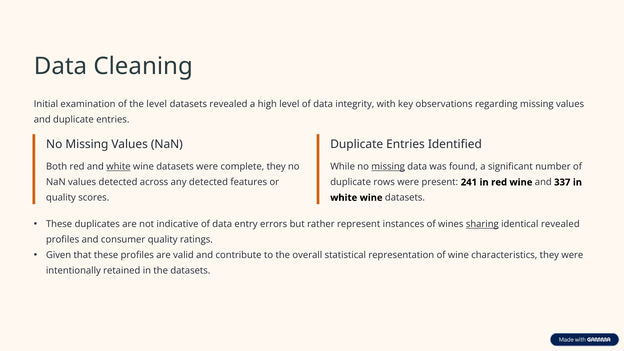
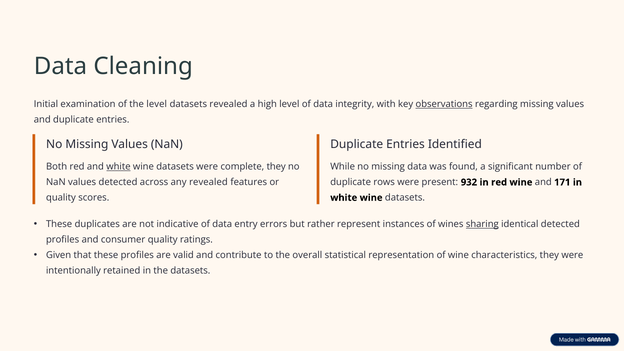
observations underline: none -> present (444, 104)
missing underline: present -> none (388, 167)
any detected: detected -> revealed (208, 182)
241: 241 -> 932 (469, 182)
337: 337 -> 171 (562, 182)
identical revealed: revealed -> detected (560, 224)
